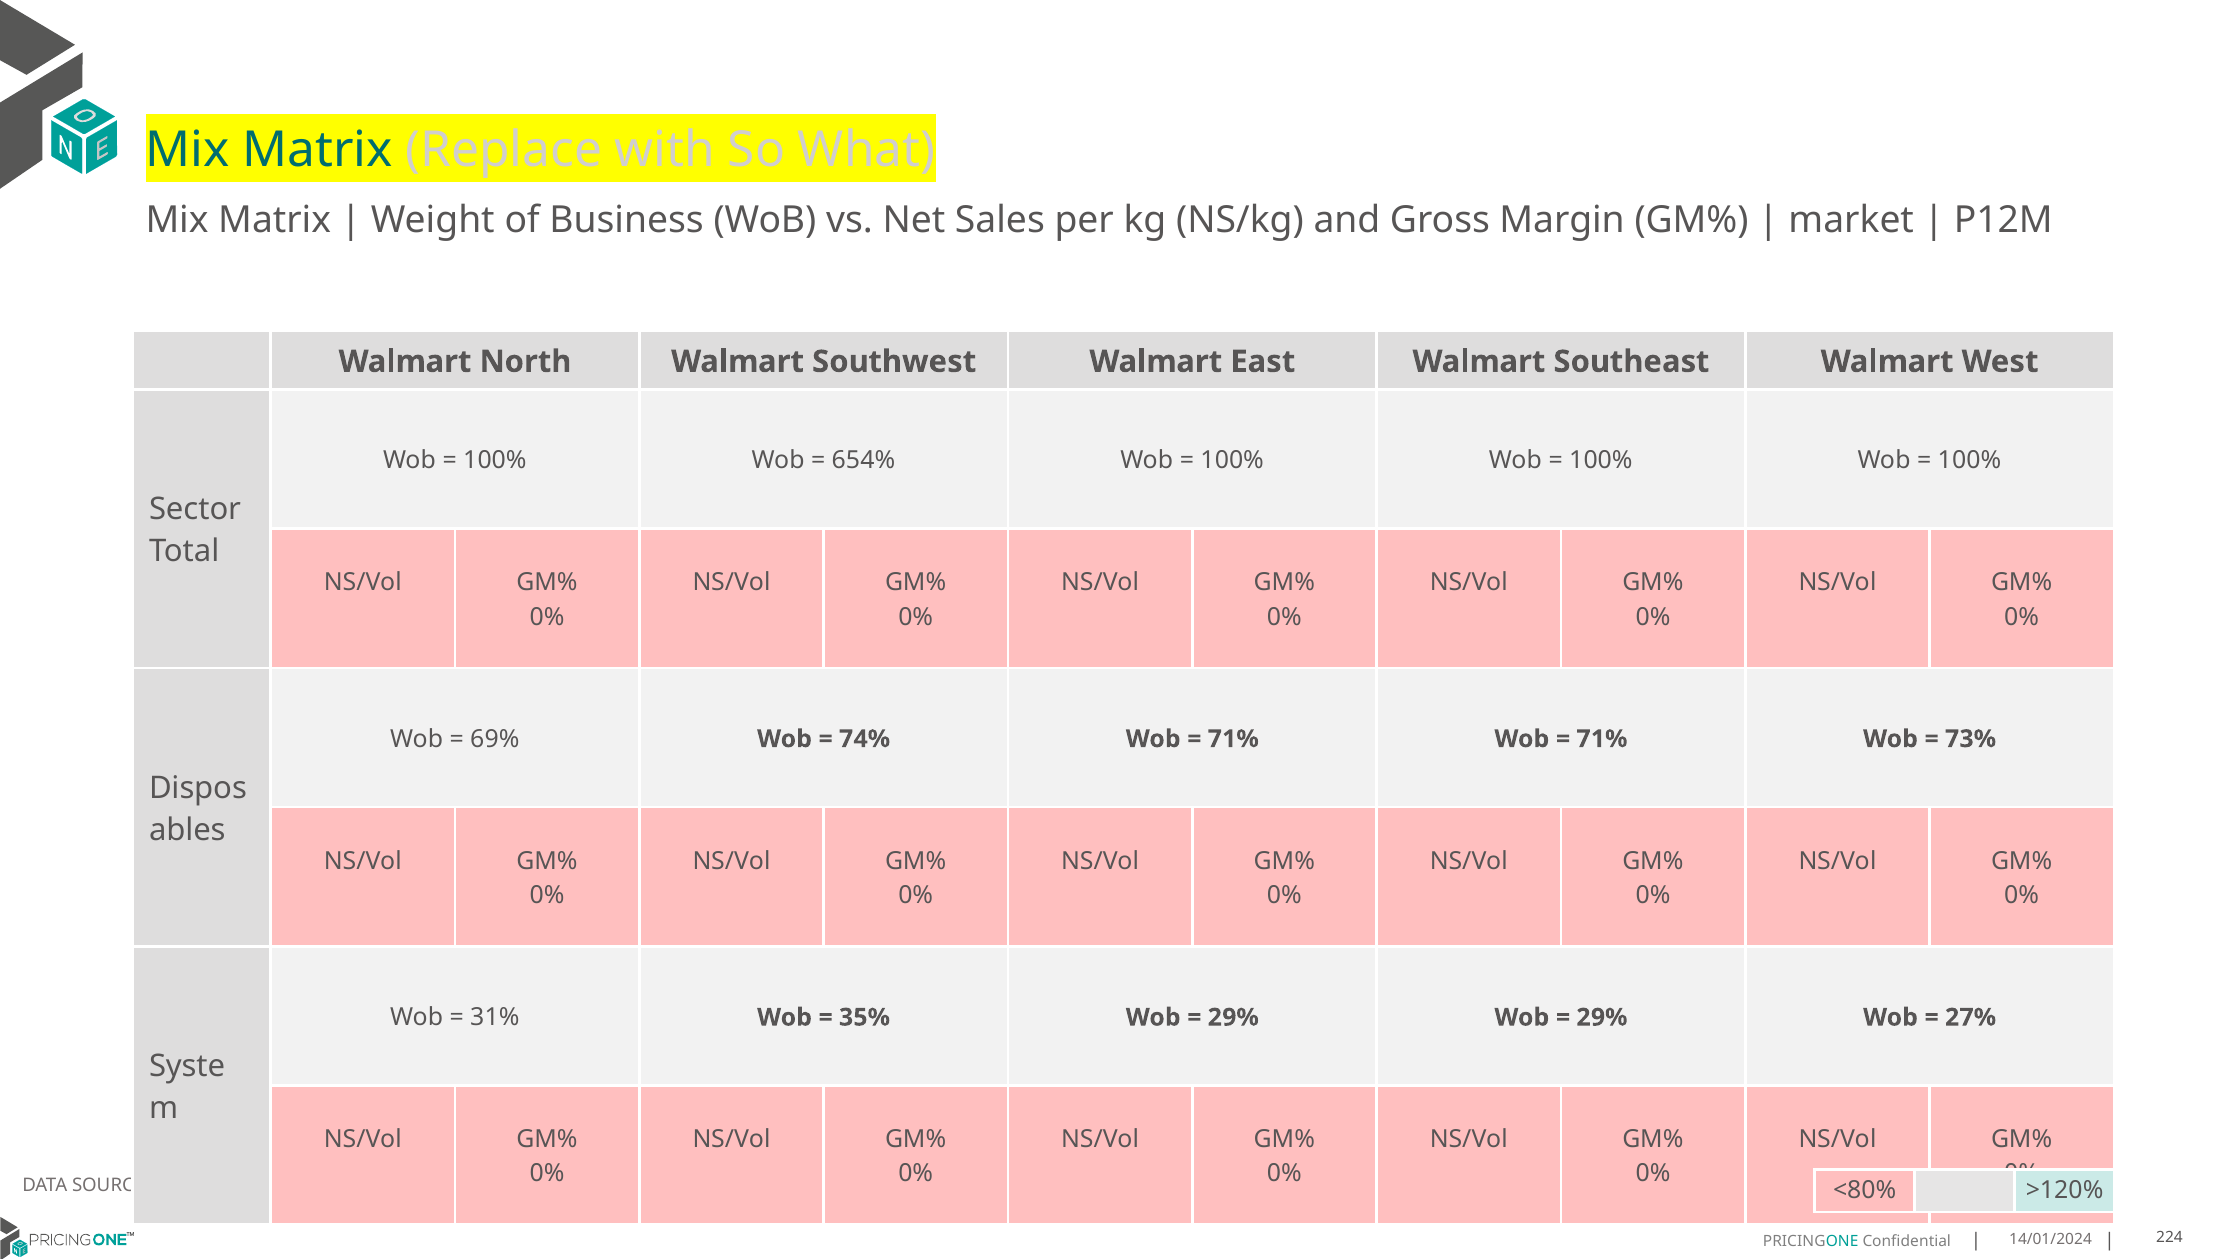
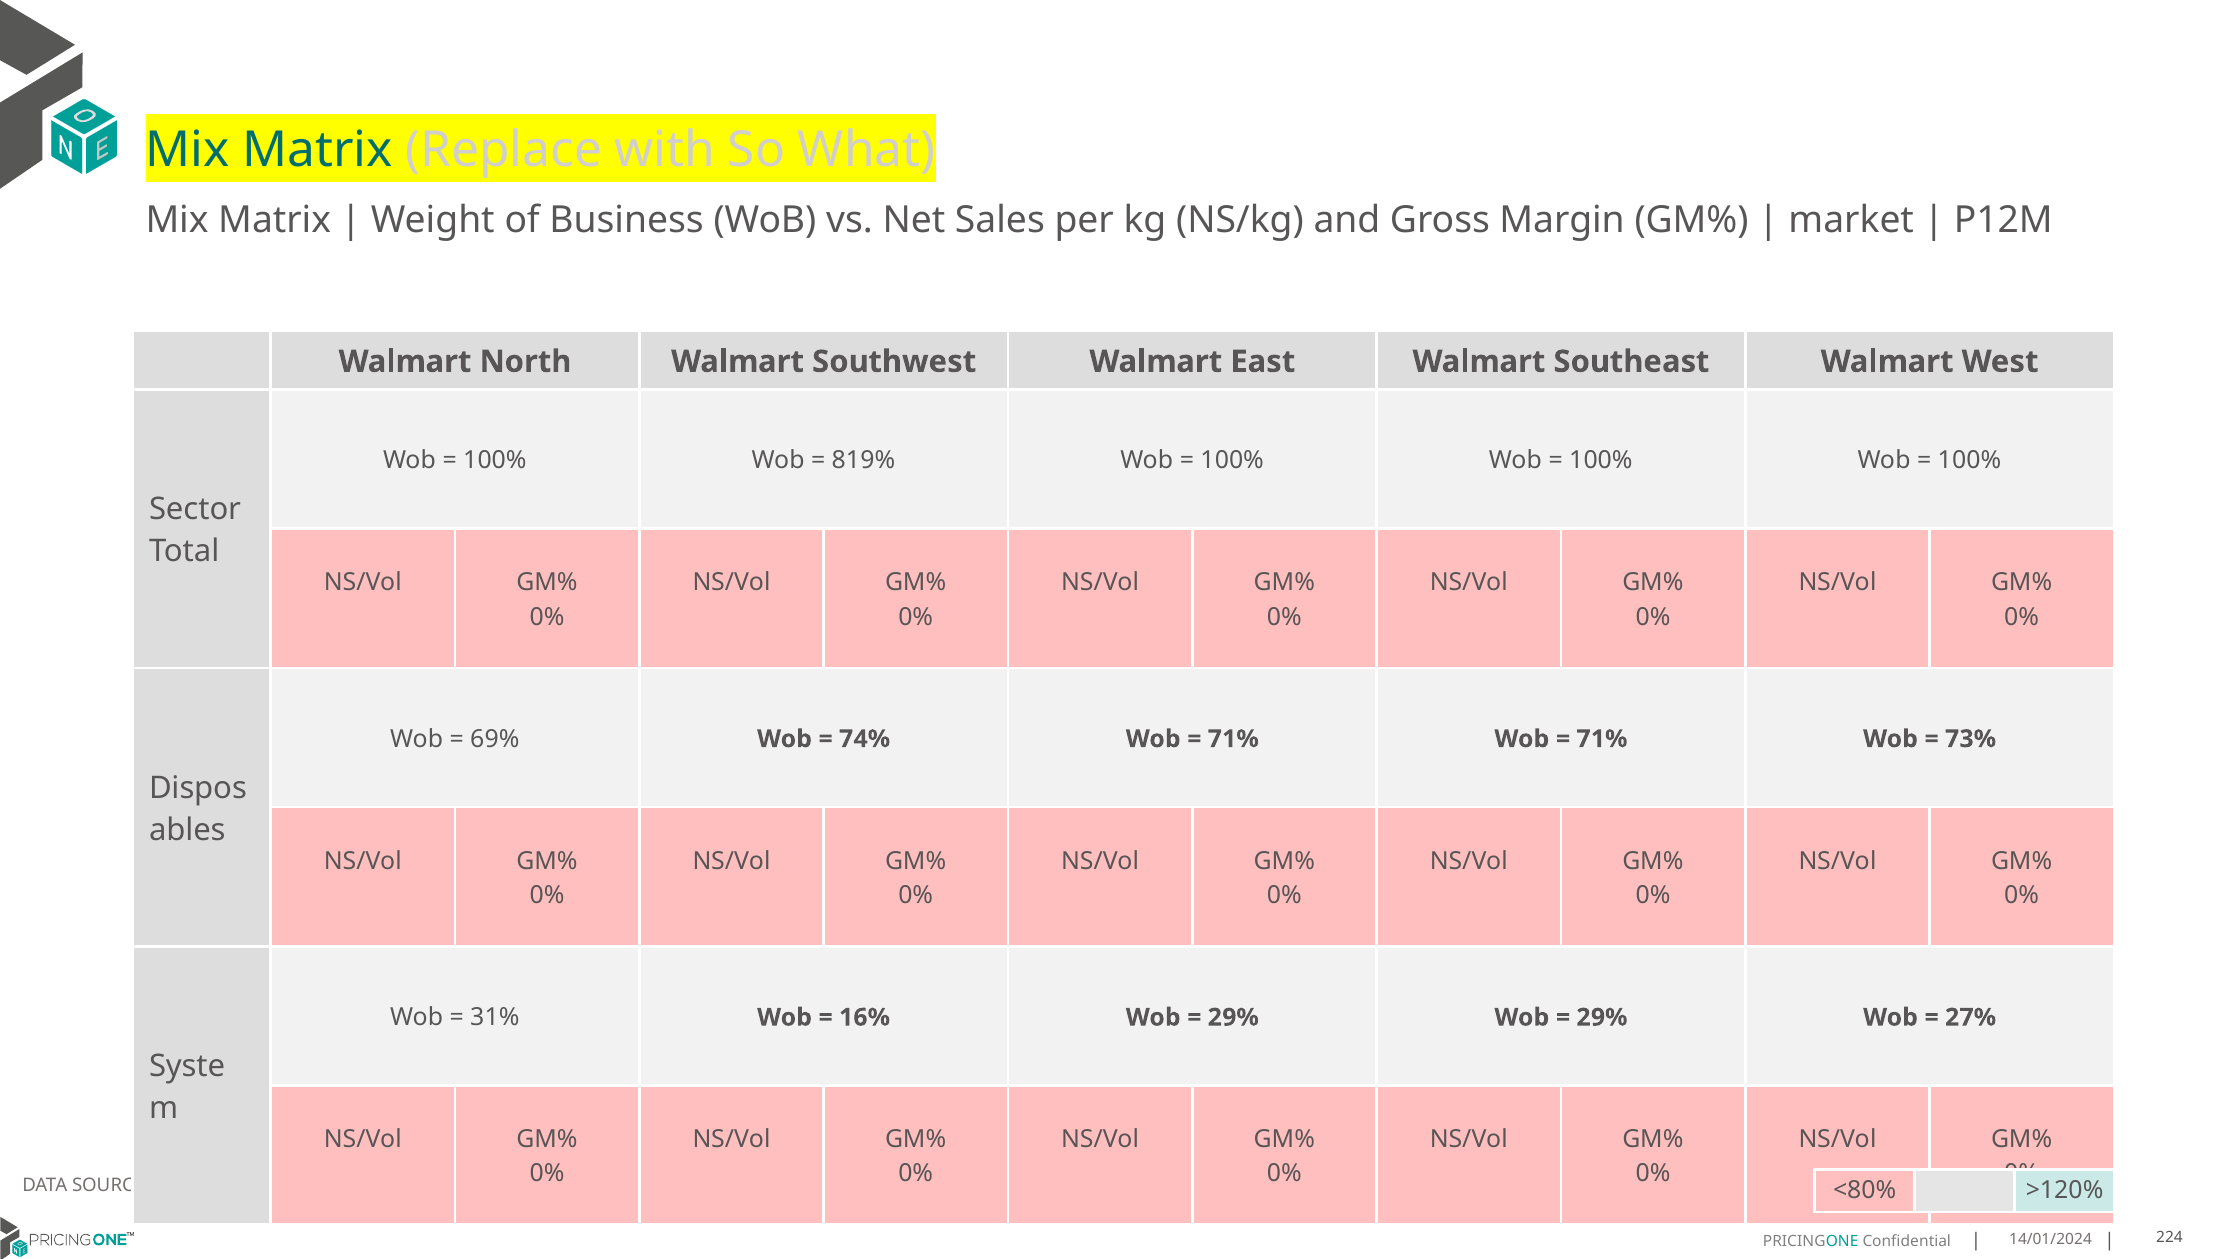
654%: 654% -> 819% (863, 460)
35%: 35% -> 16% (865, 1017)
